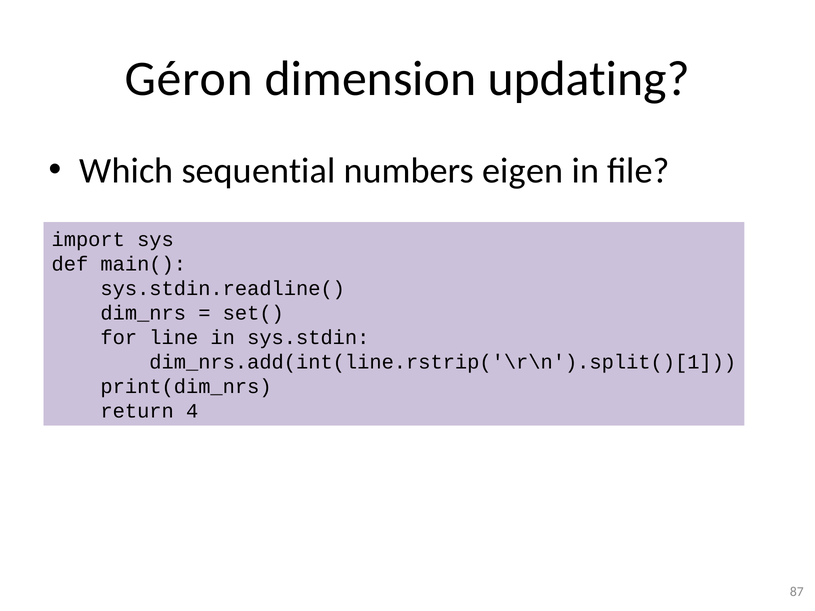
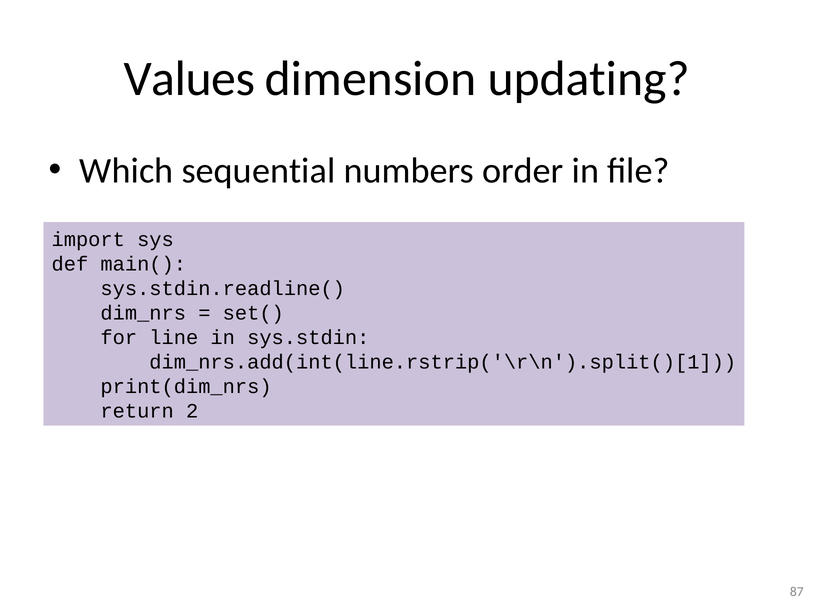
Géron: Géron -> Values (189, 79)
eigen: eigen -> order (523, 171)
4: 4 -> 2 (192, 411)
